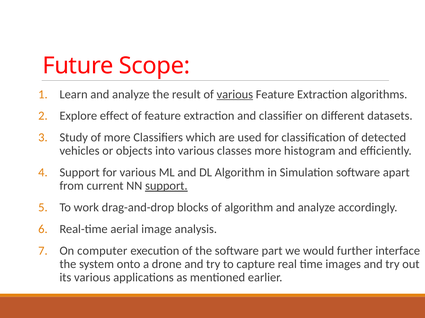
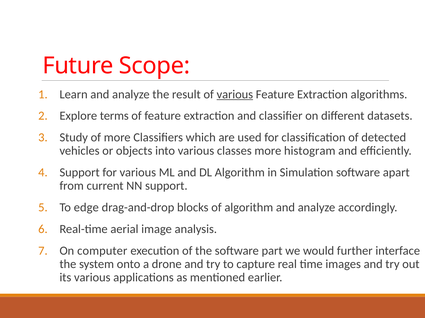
effect: effect -> terms (114, 116)
support underline: present -> none (166, 186)
work: work -> edge (86, 208)
